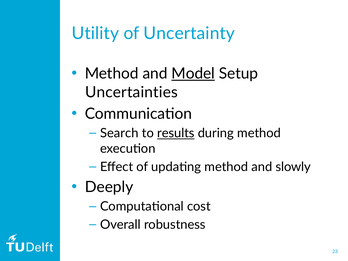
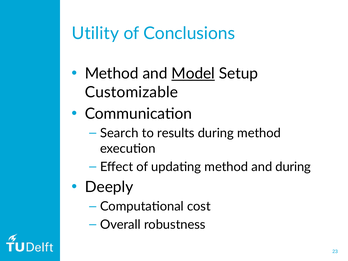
Uncertainty: Uncertainty -> Conclusions (189, 33)
Uncertainties: Uncertainties -> Customizable (131, 92)
results underline: present -> none (176, 133)
and slowly: slowly -> during (293, 167)
